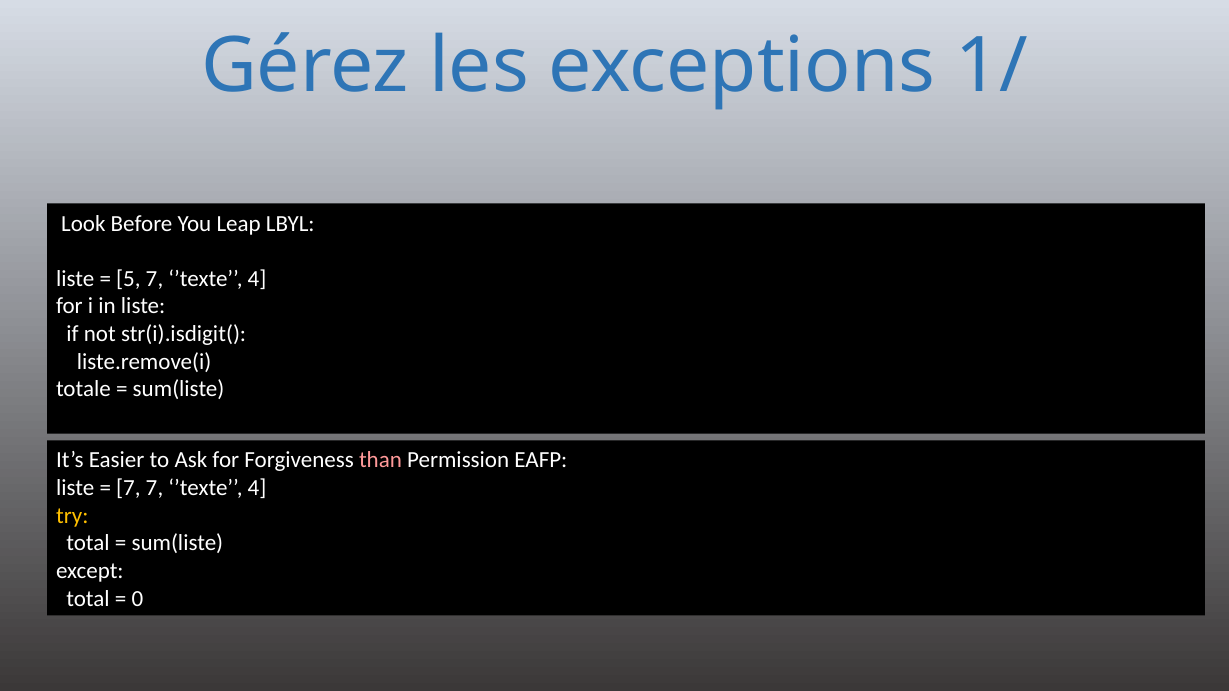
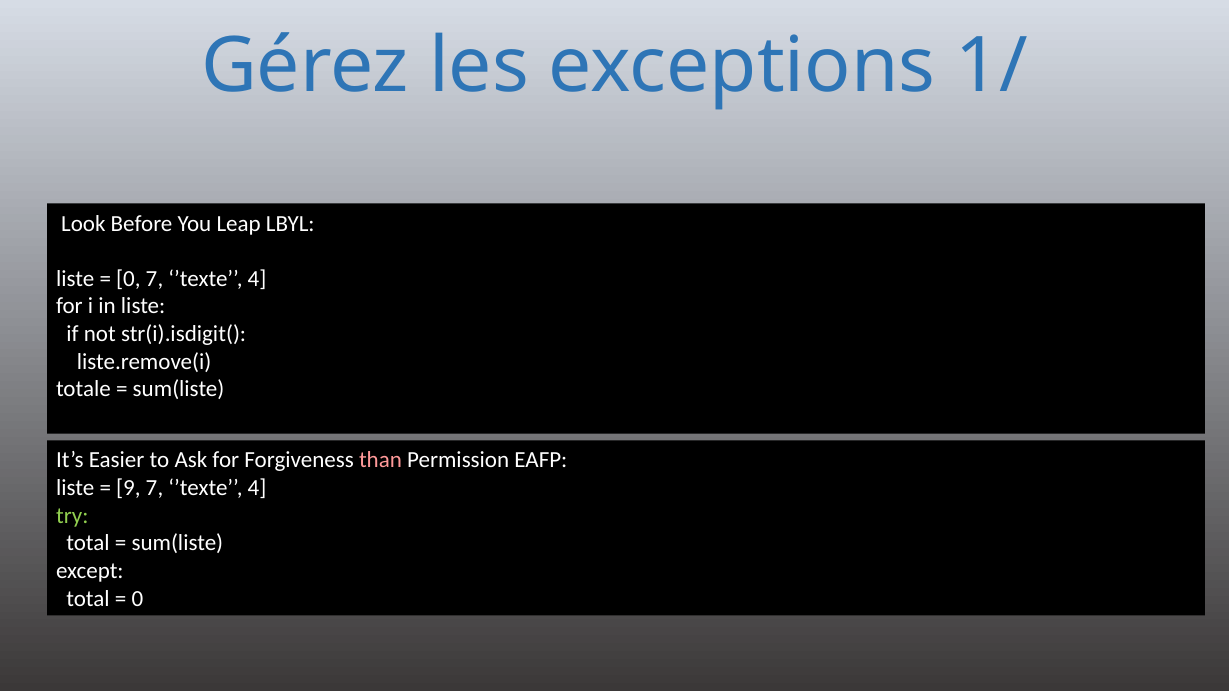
5: 5 -> 0 (128, 279)
7: 7 -> 9 (128, 488)
try colour: yellow -> light green (72, 516)
